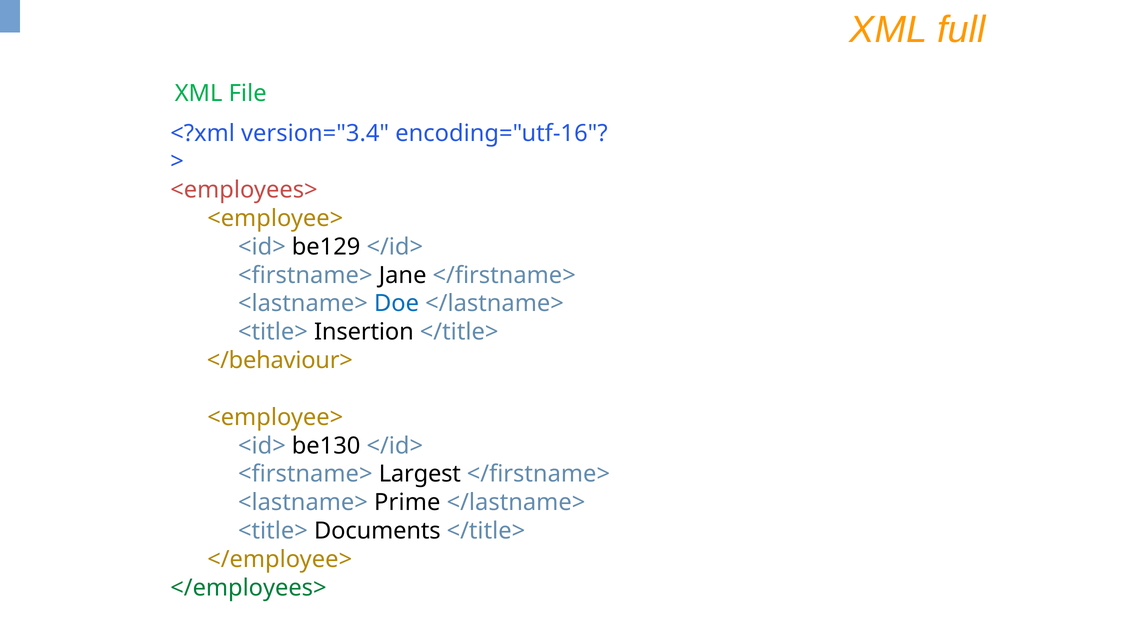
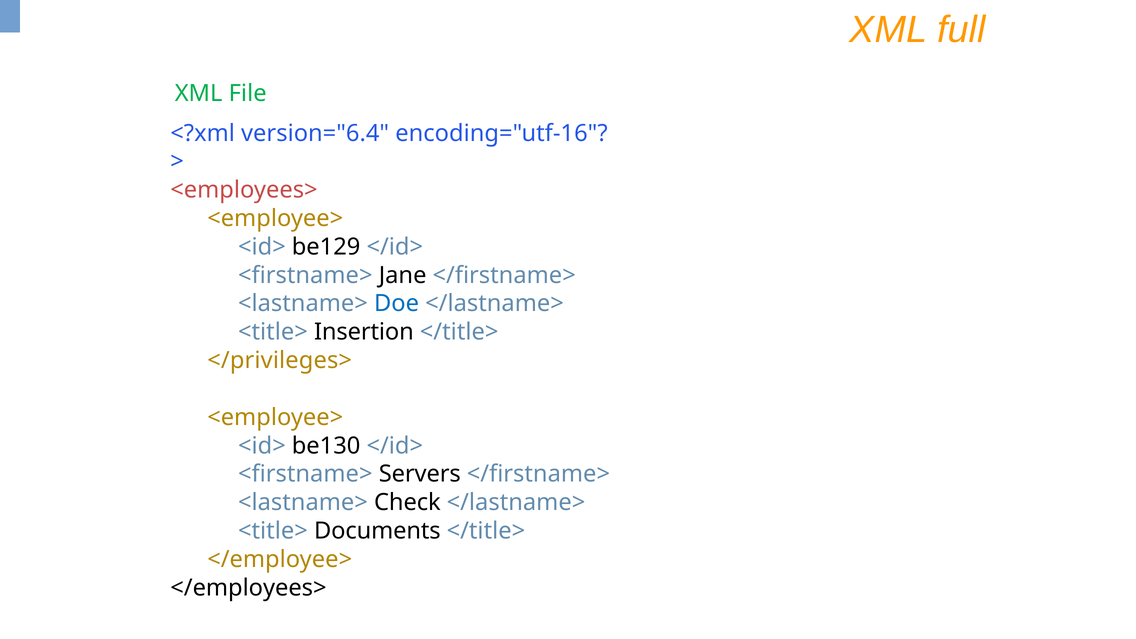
version="3.4: version="3.4 -> version="6.4 (315, 133)
</behaviour>: </behaviour> -> </privileges> (280, 360)
Largest: Largest -> Servers (420, 474)
Prime: Prime -> Check (407, 503)
</employees> colour: green -> black (248, 588)
